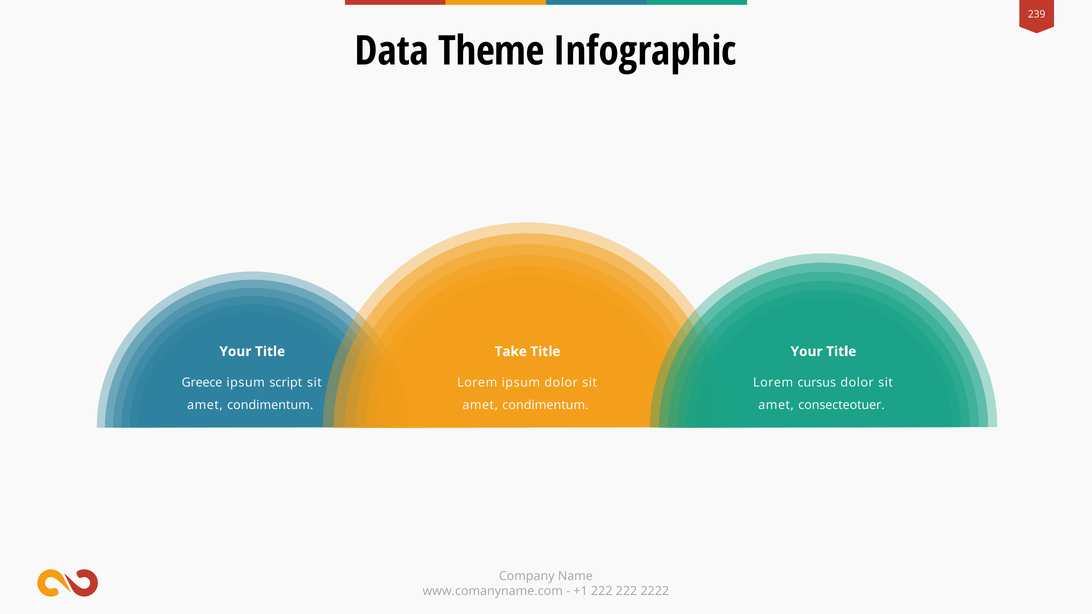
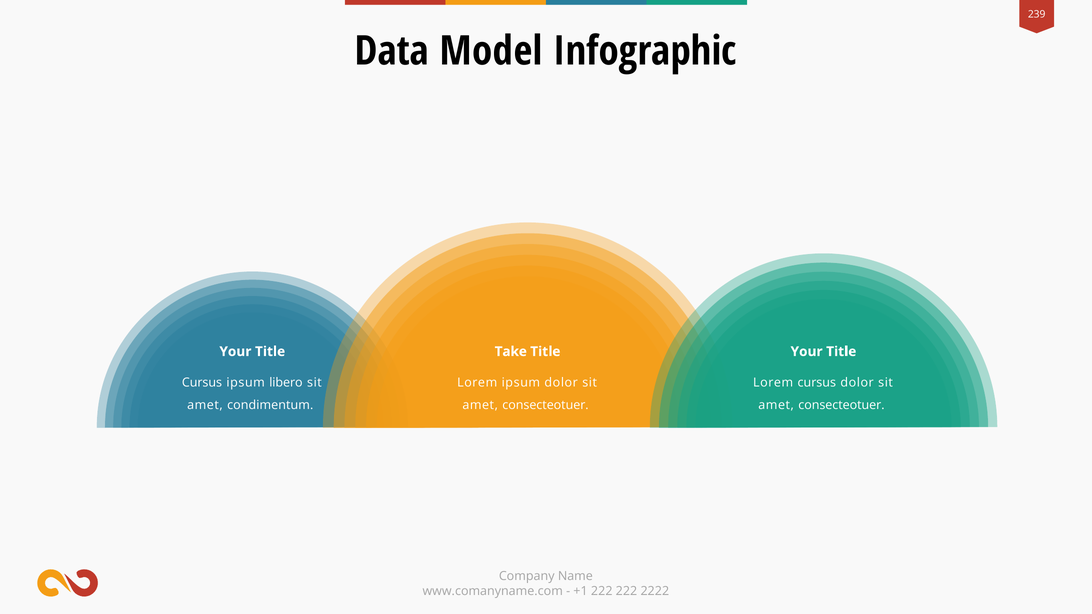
Theme: Theme -> Model (491, 51)
Greece: Greece -> Cursus (202, 383)
script: script -> libero (286, 383)
condimentum: condimentum -> consecteotuer (546, 405)
